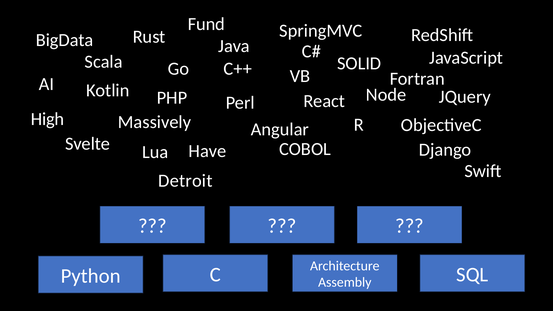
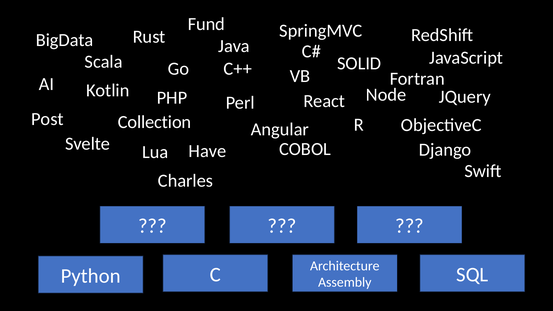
High: High -> Post (47, 119)
Massively: Massively -> Collection (155, 122)
Detroit: Detroit -> Charles (185, 181)
